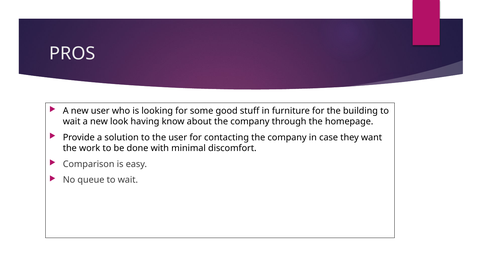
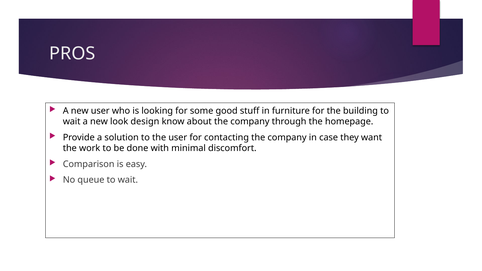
having: having -> design (145, 122)
